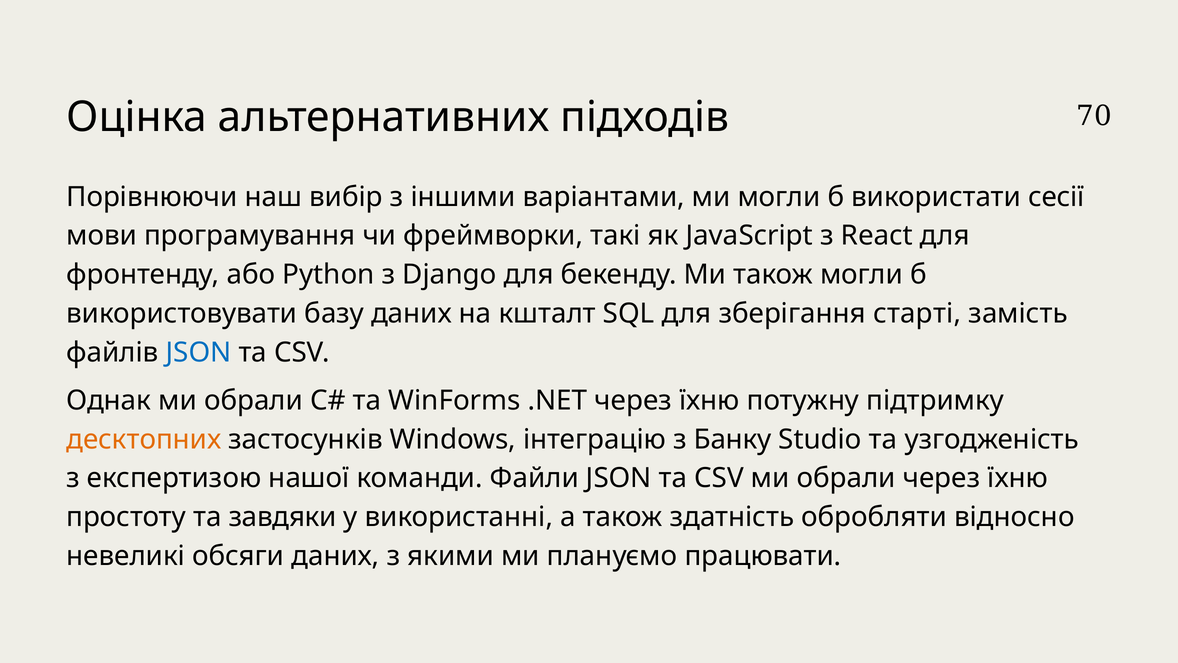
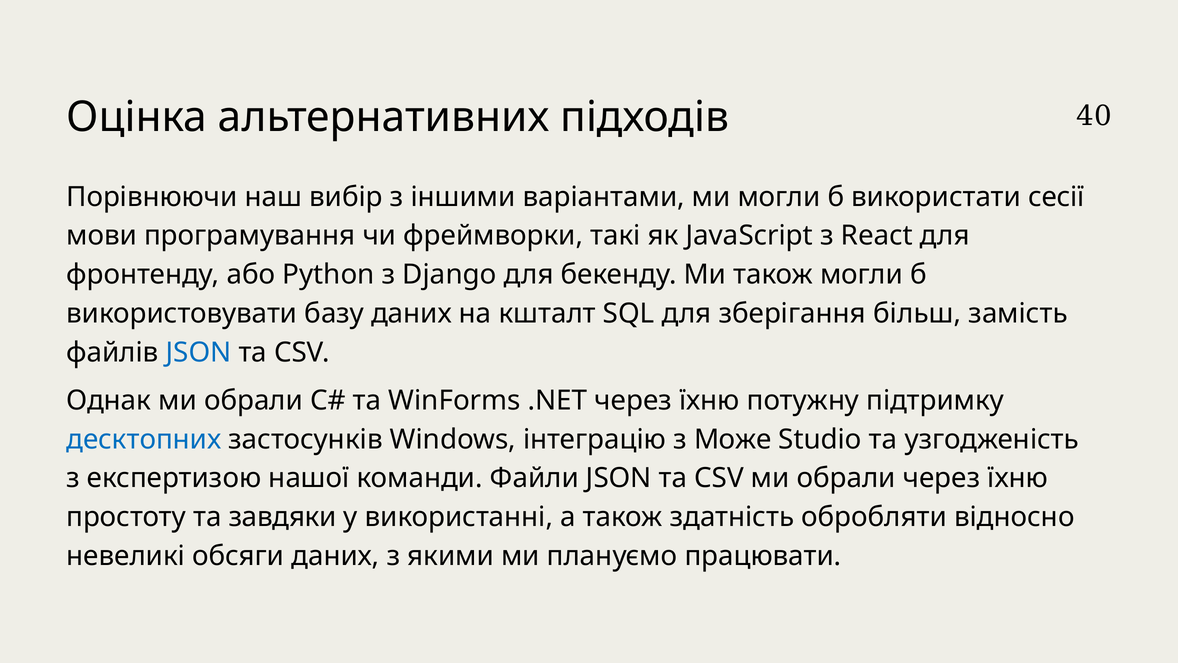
70: 70 -> 40 (1094, 116)
старті: старті -> більш (917, 314)
десктопних colour: orange -> blue (144, 439)
Банку: Банку -> Може (733, 439)
